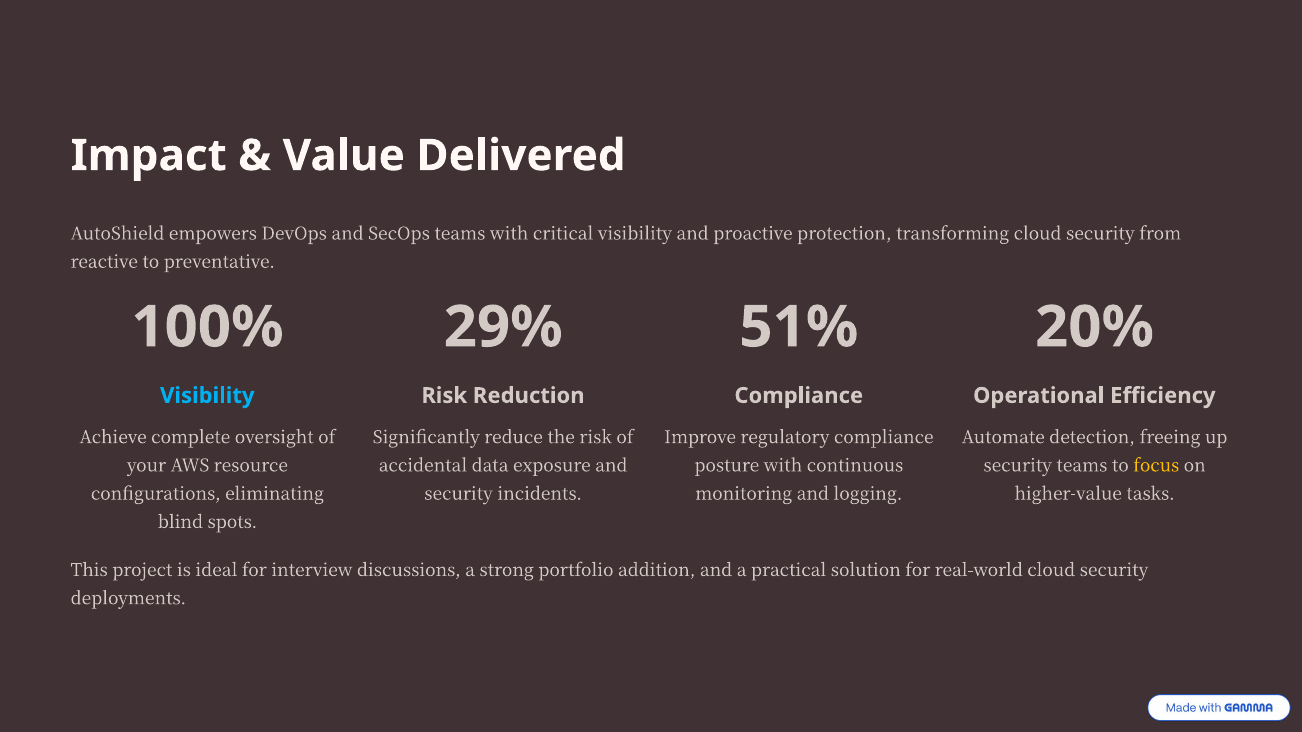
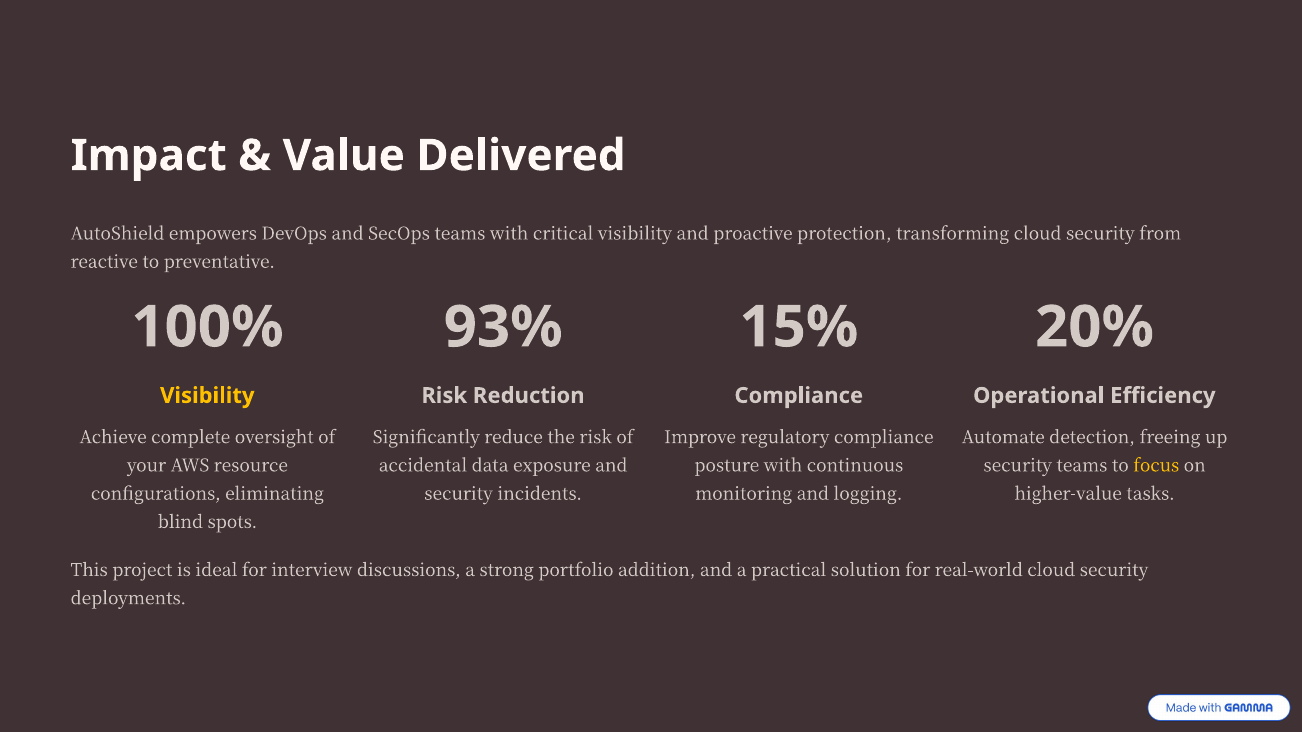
29%: 29% -> 93% (503, 327)
51%: 51% -> 15% (799, 327)
Visibility colour: light blue -> yellow (207, 396)
